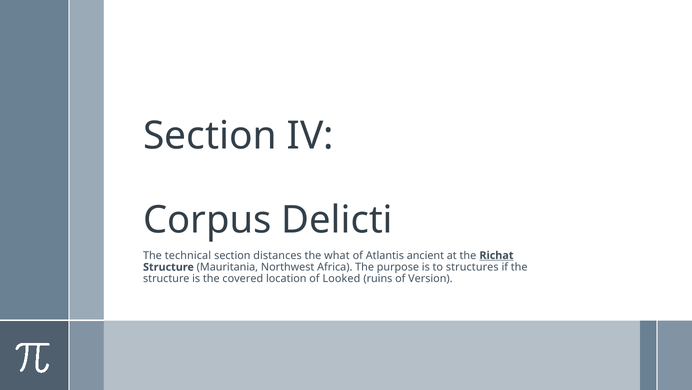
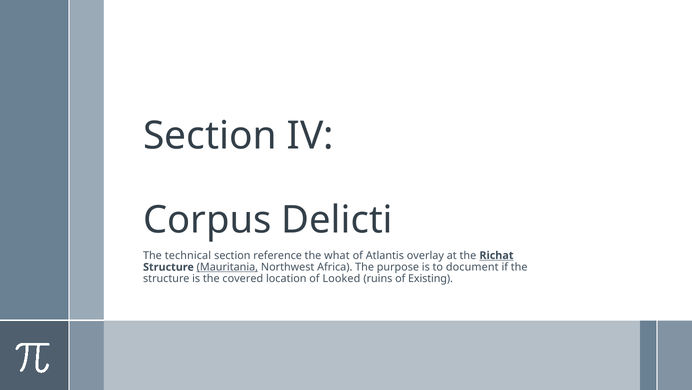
distances: distances -> reference (278, 255)
ancient: ancient -> overlay (425, 255)
Mauritania underline: none -> present (227, 267)
structures: structures -> document (472, 267)
Version: Version -> Existing (430, 278)
